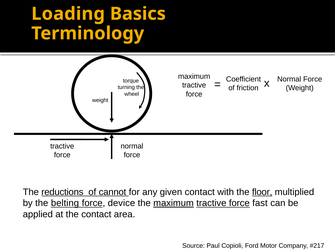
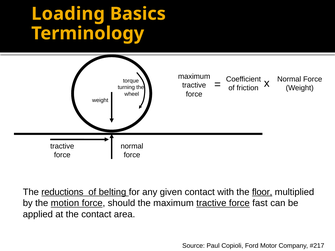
cannot: cannot -> belting (112, 192)
belting: belting -> motion (65, 203)
device: device -> should (121, 203)
maximum underline: present -> none (174, 203)
